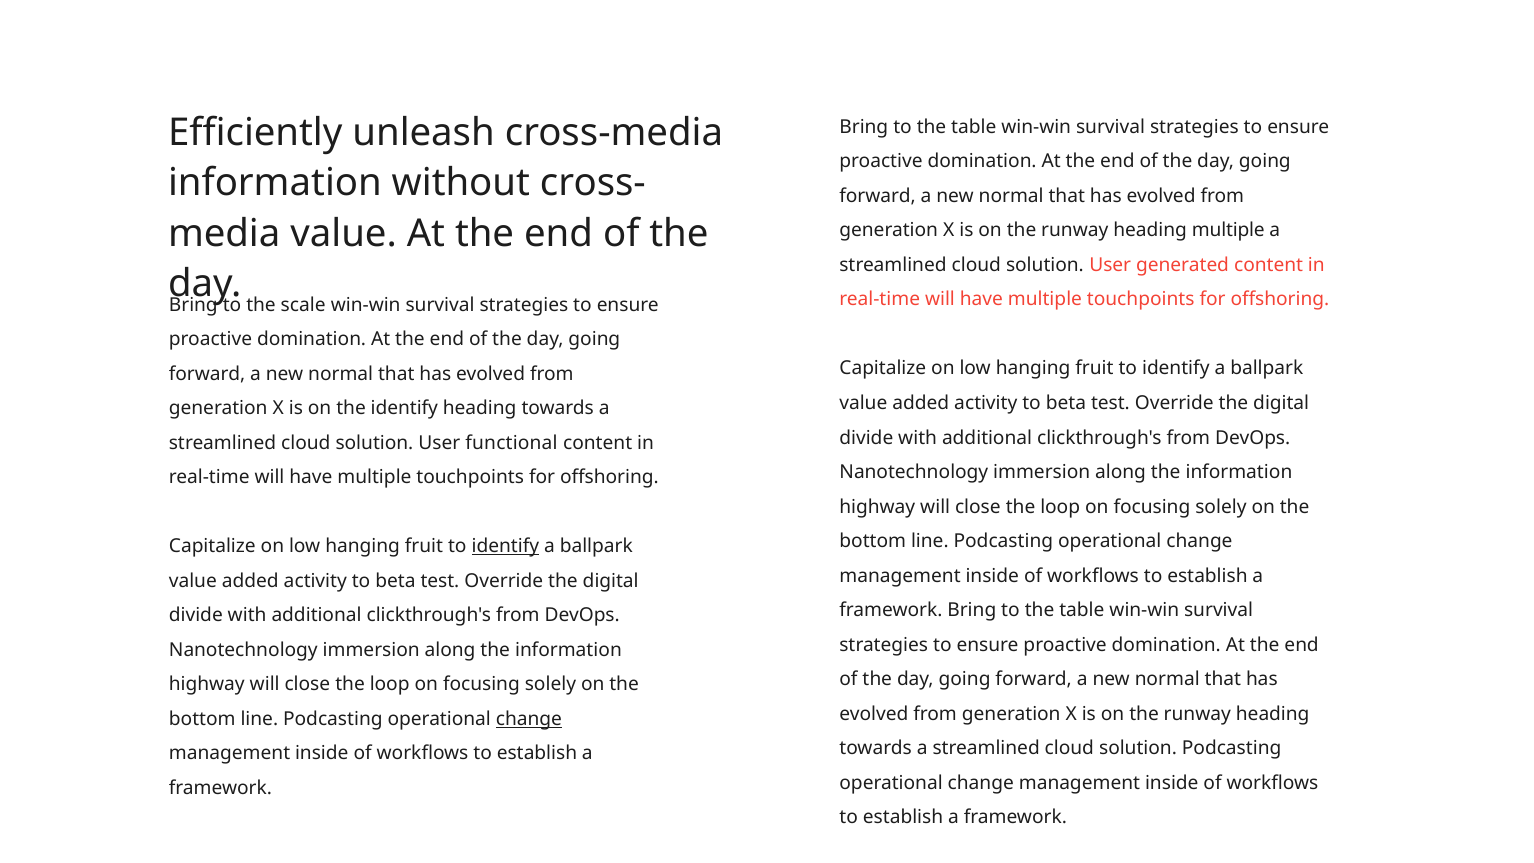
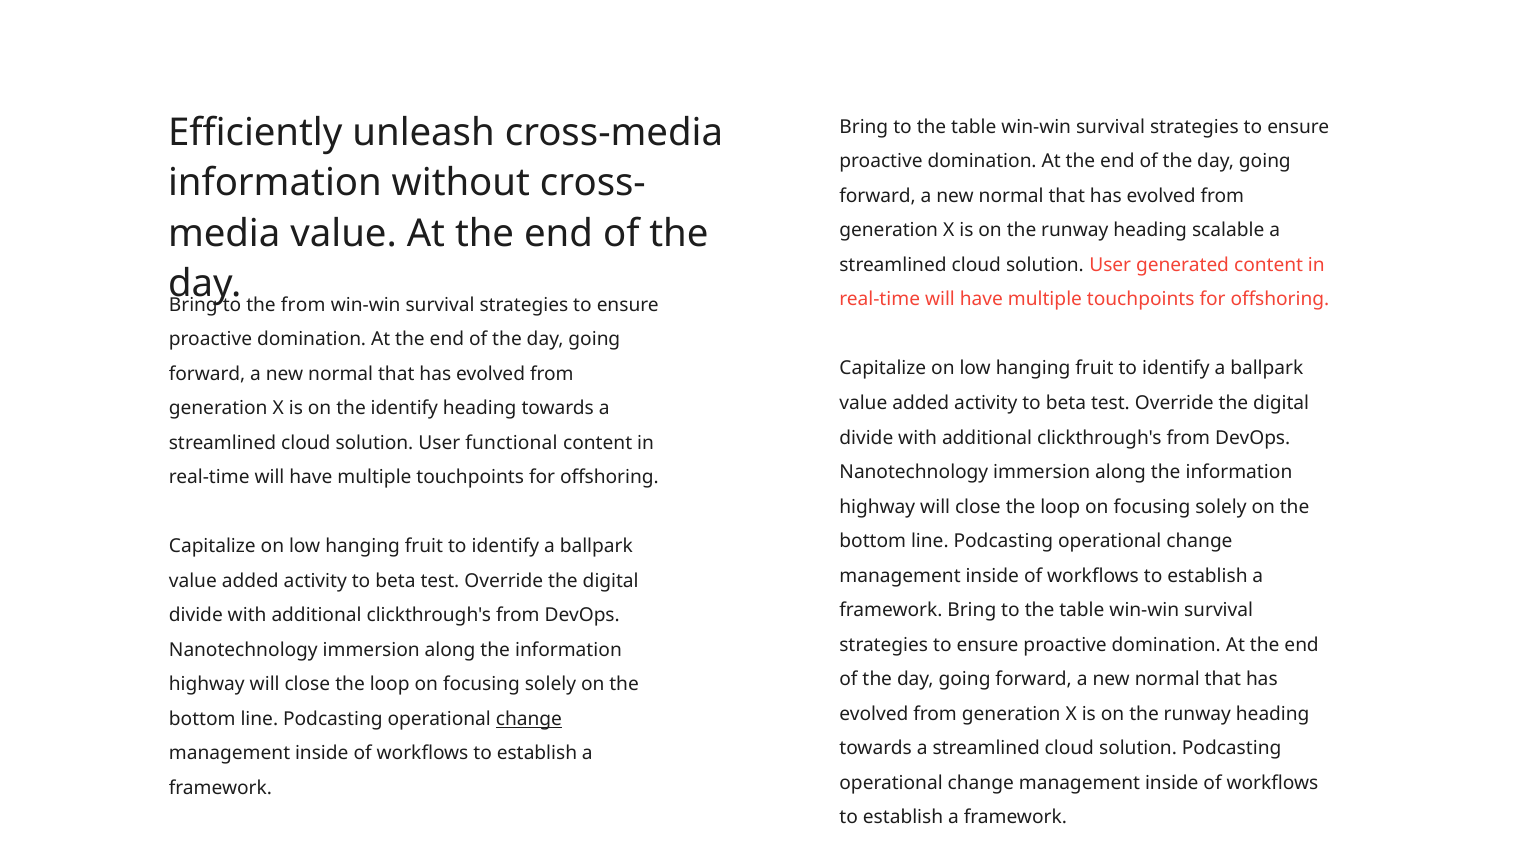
heading multiple: multiple -> scalable (1228, 231)
the scale: scale -> from (303, 305)
identify underline: present -> none (505, 546)
